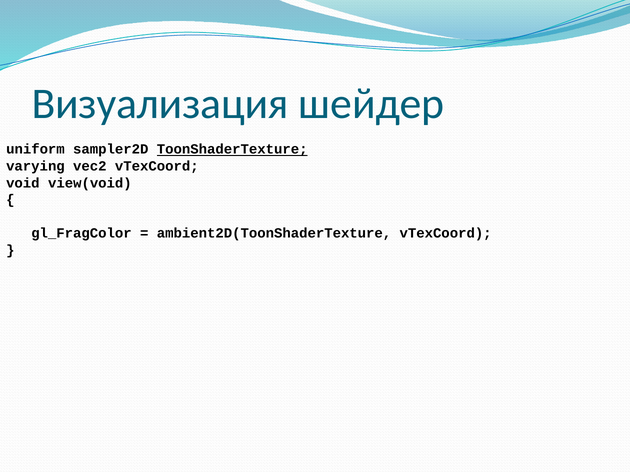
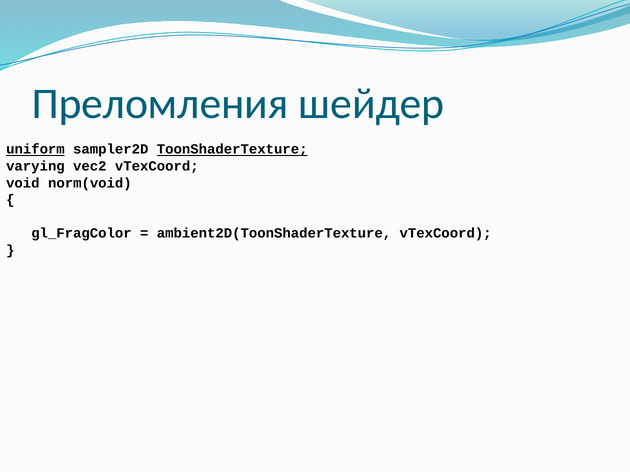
Визуализация: Визуализация -> Преломления (160, 104)
uniform underline: none -> present (35, 150)
view(void: view(void -> norm(void (90, 183)
